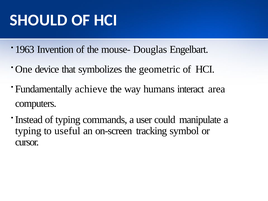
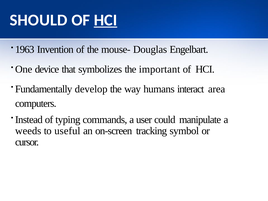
HCI underline: none -> present (106, 20)
geometric: geometric -> important (160, 69)
achieve: achieve -> develop (91, 89)
typing: typing -> weeds (28, 131)
